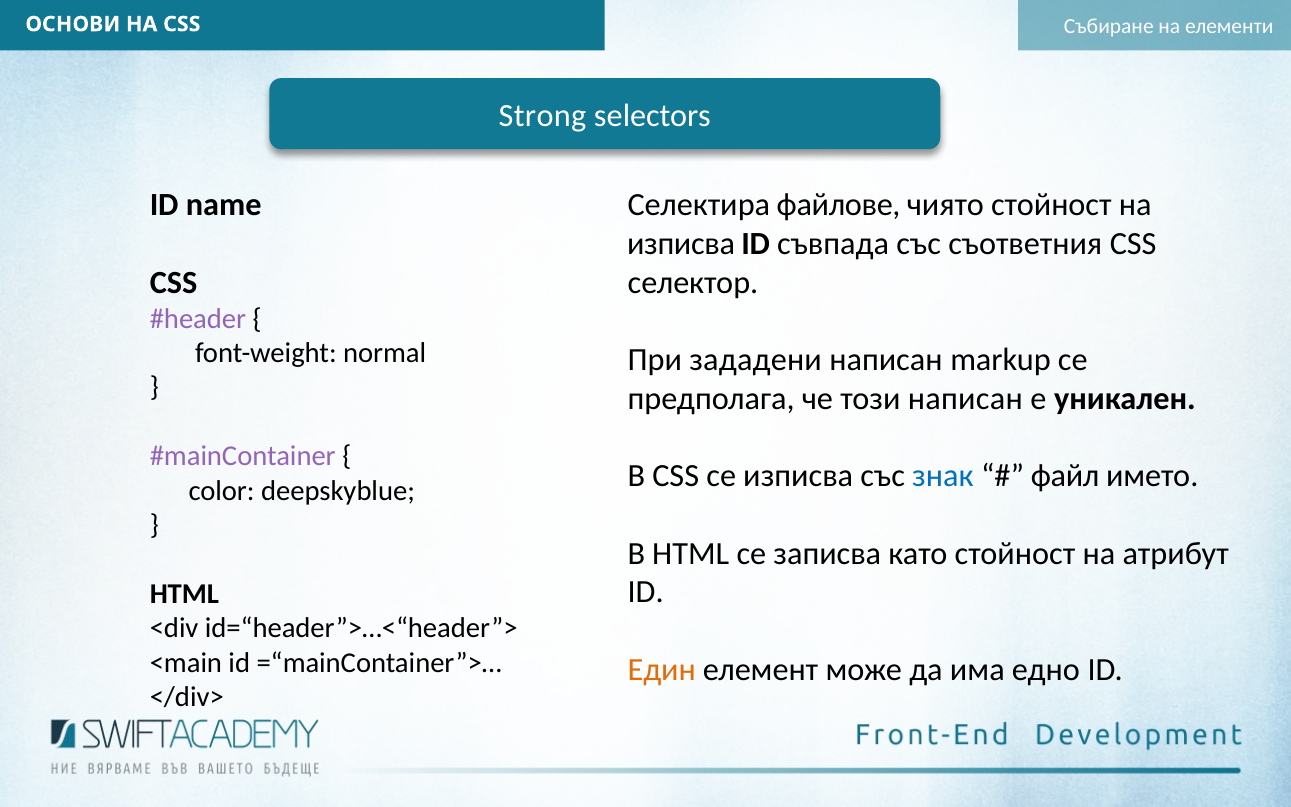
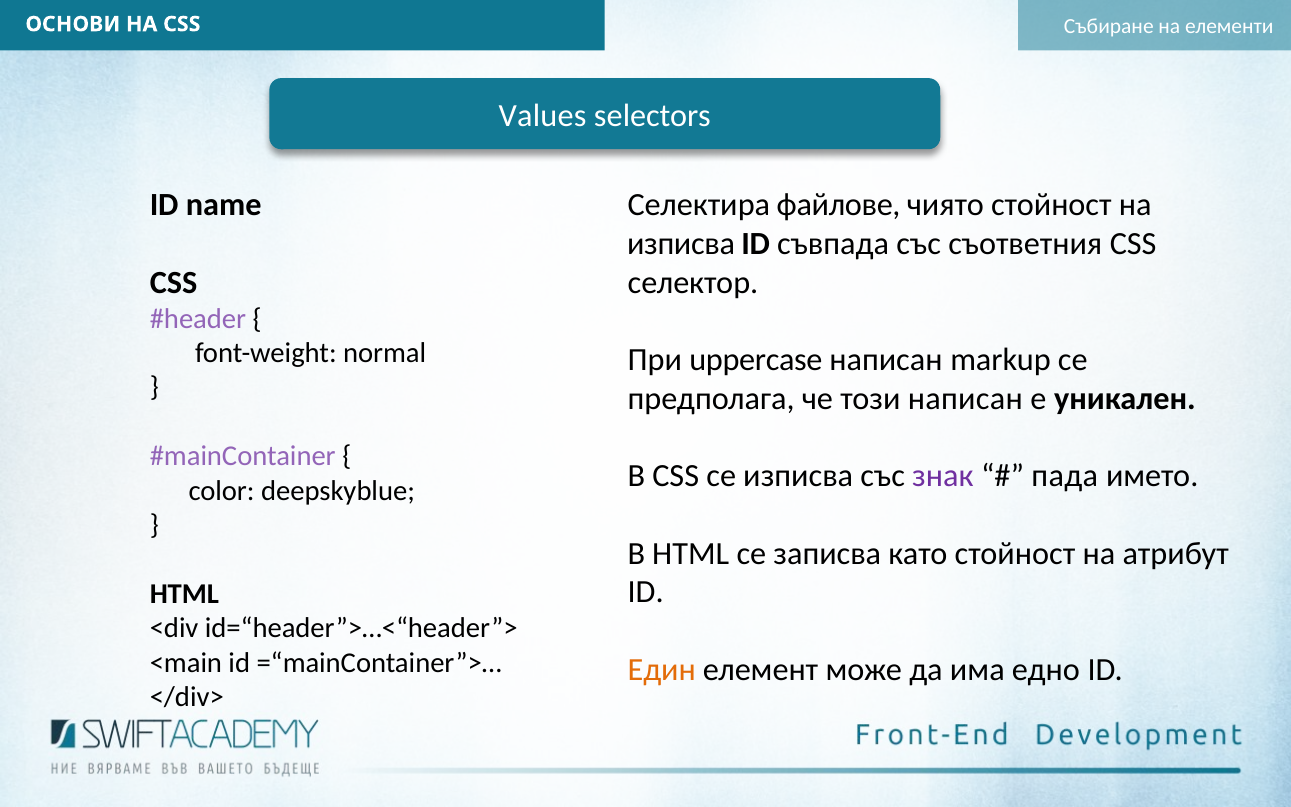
Strong: Strong -> Values (543, 116)
зададени: зададени -> uppercase (756, 360)
знак colour: blue -> purple (943, 476)
файл: файл -> пада (1065, 476)
